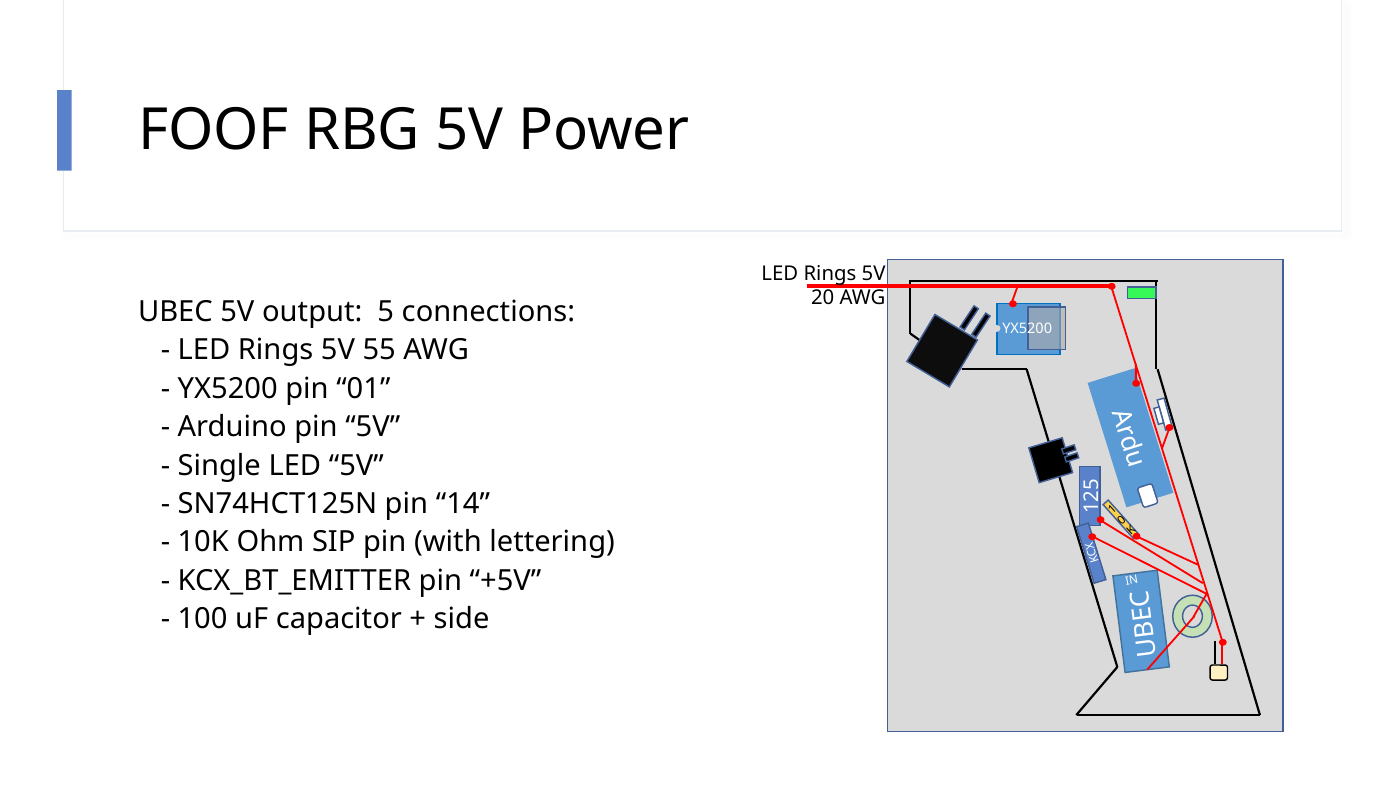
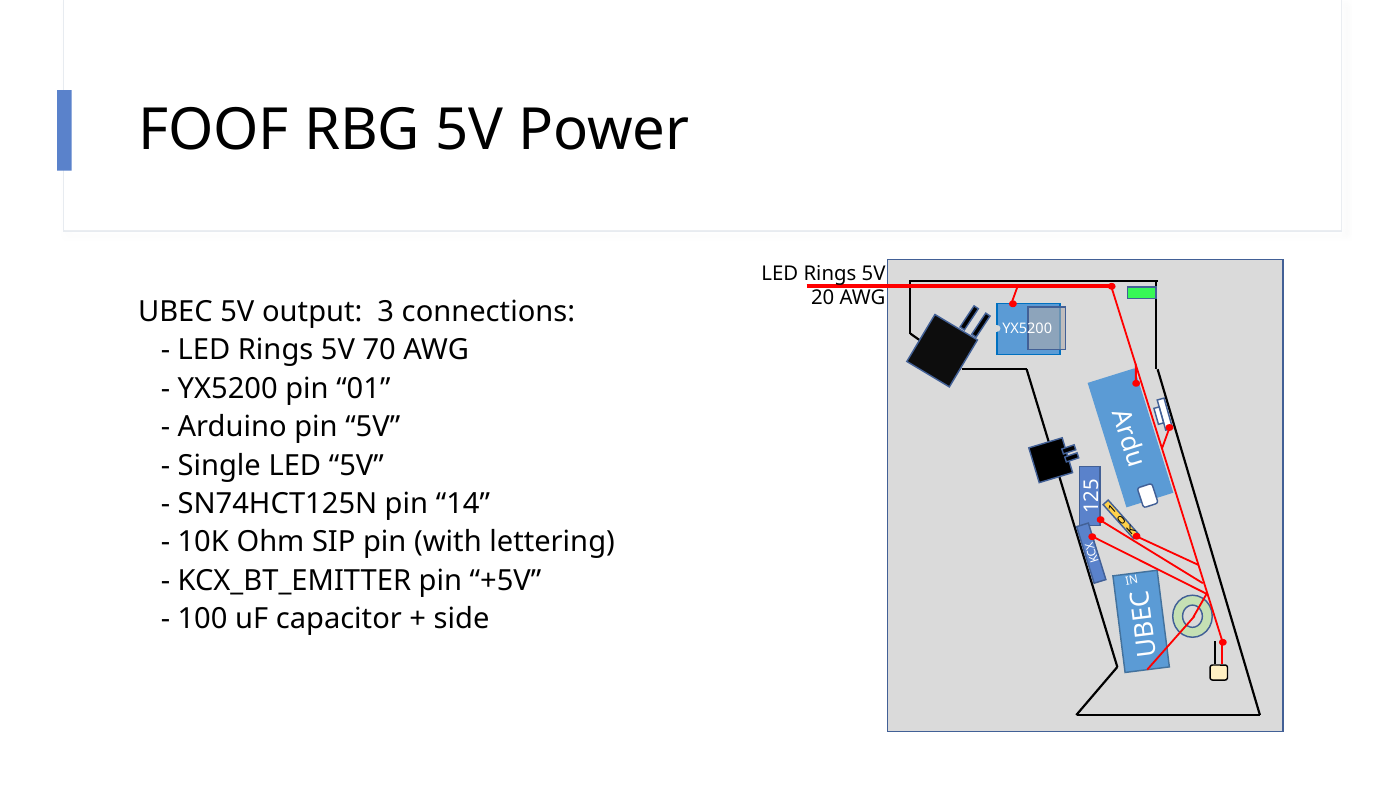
output 5: 5 -> 3 (386, 312)
55: 55 -> 70 (379, 350)
